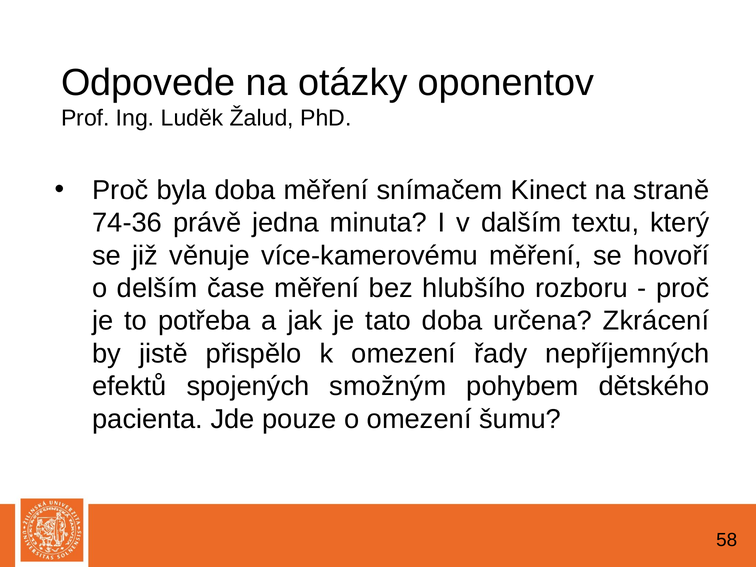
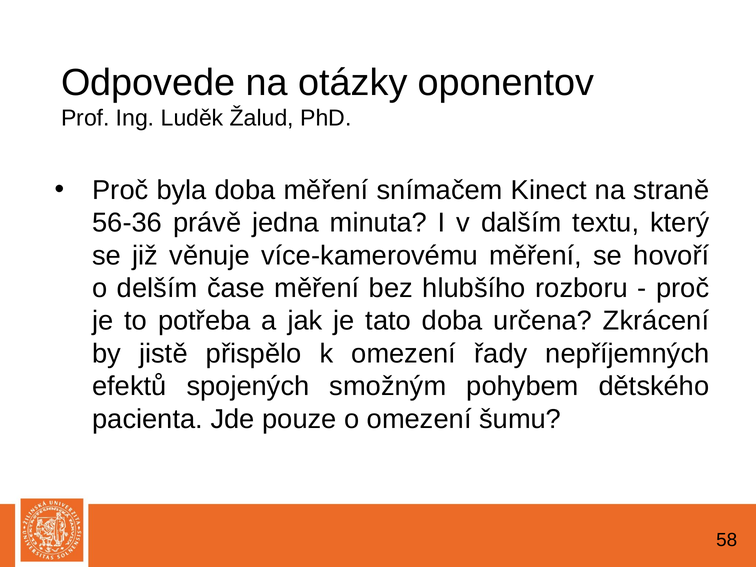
74-36: 74-36 -> 56-36 (127, 223)
